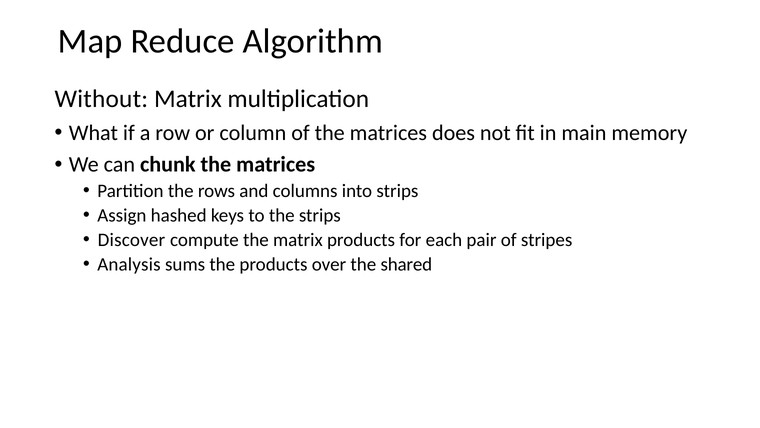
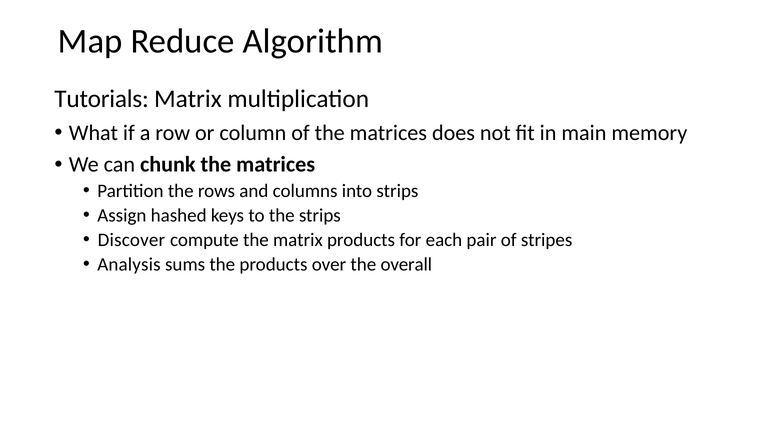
Without: Without -> Tutorials (102, 99)
shared: shared -> overall (406, 264)
